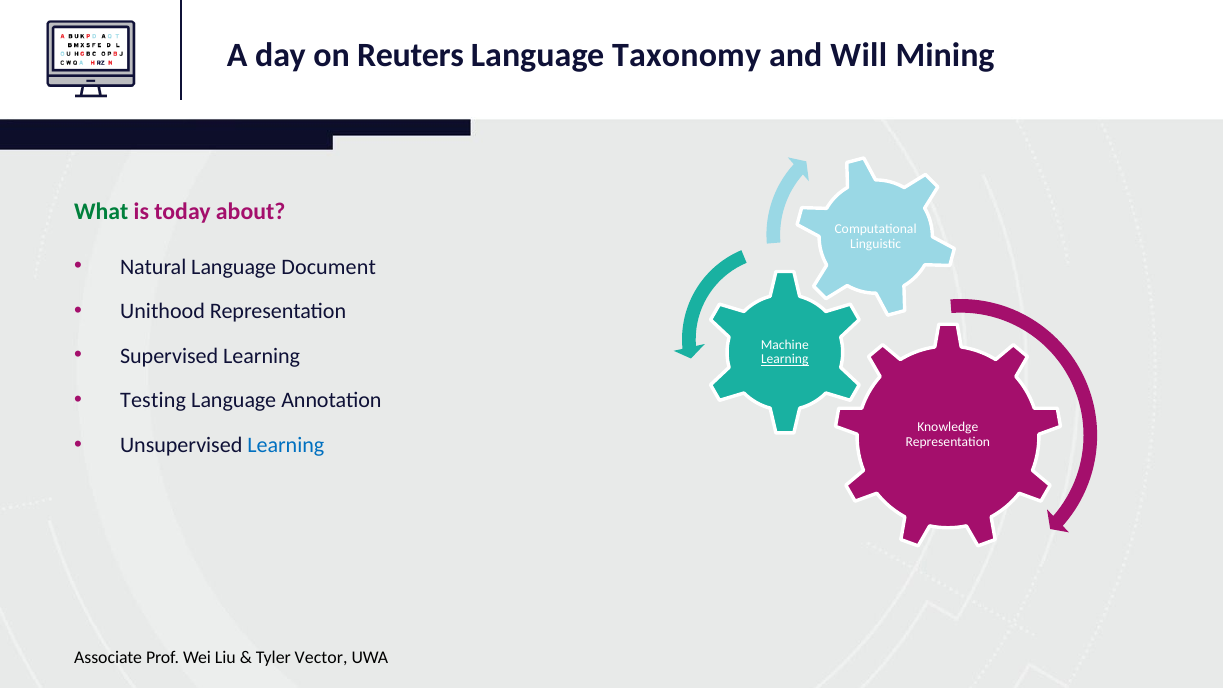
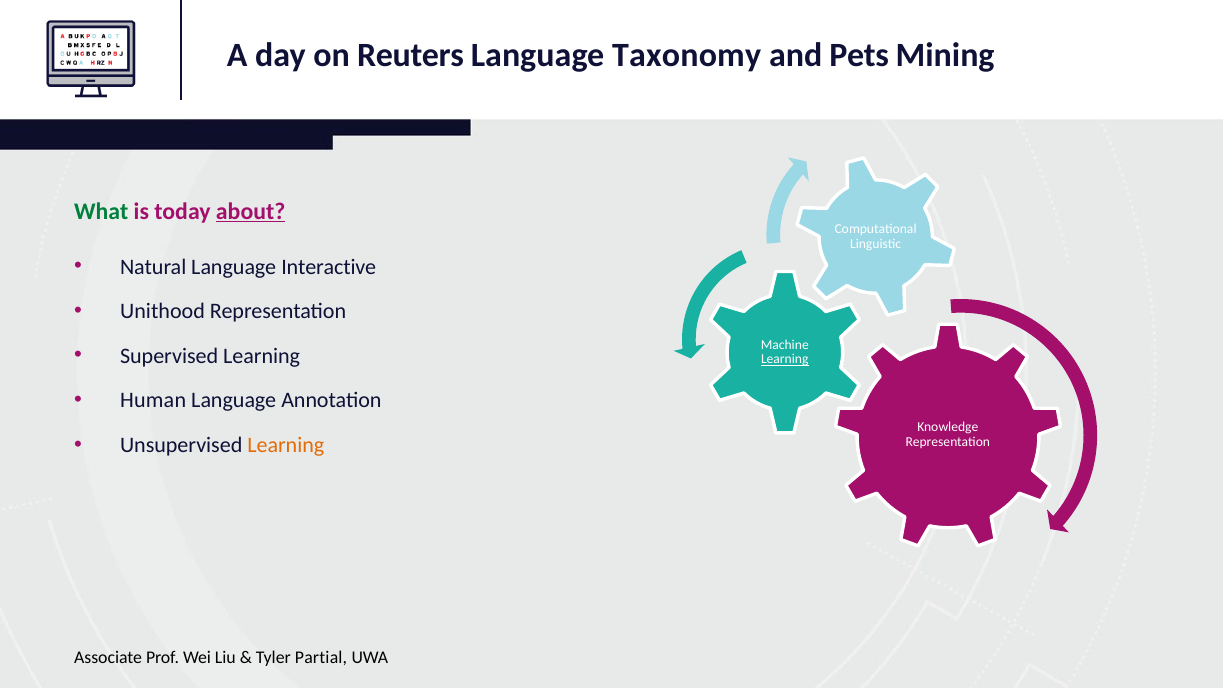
Will: Will -> Pets (859, 55)
about underline: none -> present (251, 211)
Document: Document -> Interactive (329, 267)
Testing: Testing -> Human (153, 400)
Learning colour: blue -> orange (286, 445)
Vector: Vector -> Partial (321, 658)
